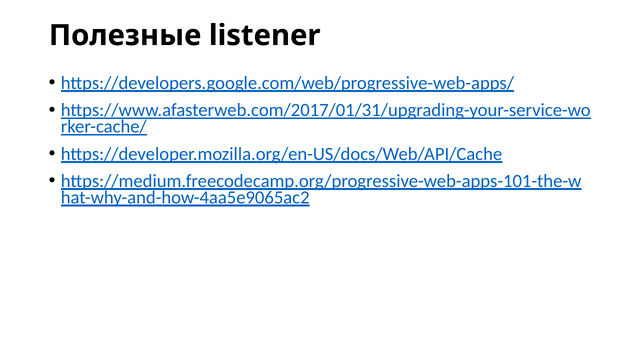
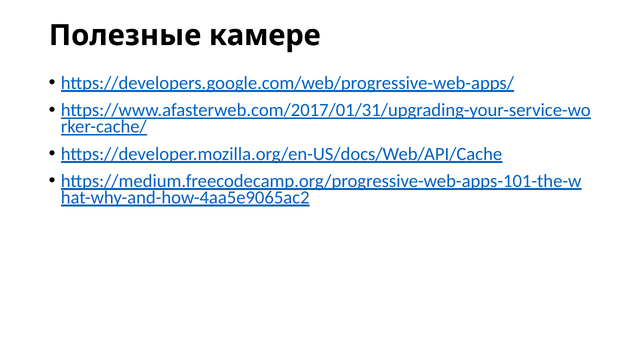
listener: listener -> камере (265, 35)
